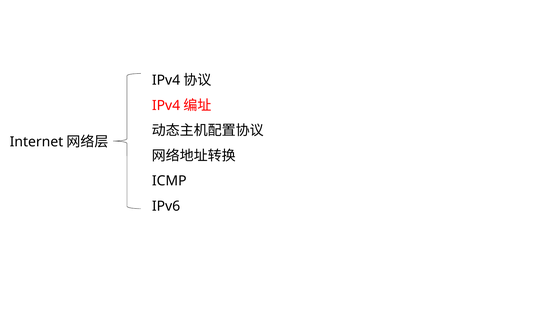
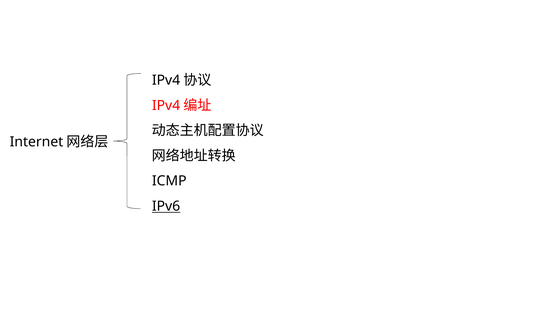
IPv6 underline: none -> present (166, 206)
